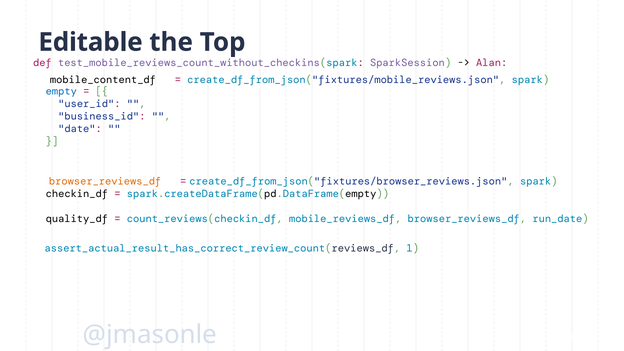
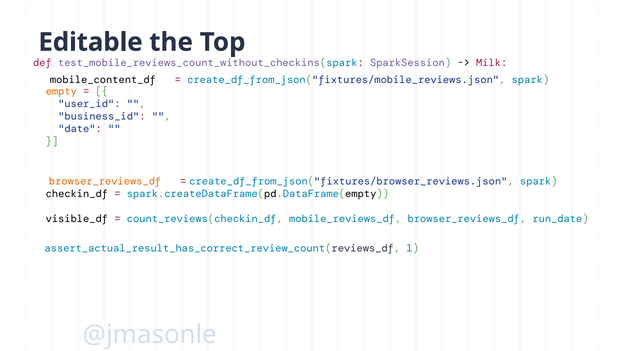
Alan: Alan -> Milk (492, 63)
empty colour: blue -> orange (61, 91)
quality_df: quality_df -> visible_df (77, 219)
